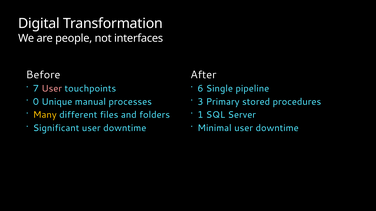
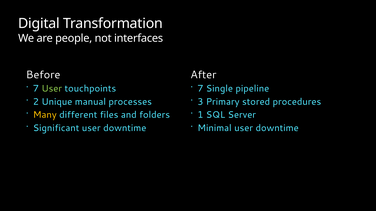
User colour: pink -> light green (52, 89)
6: 6 -> 7 (200, 89)
0: 0 -> 2 (36, 102)
